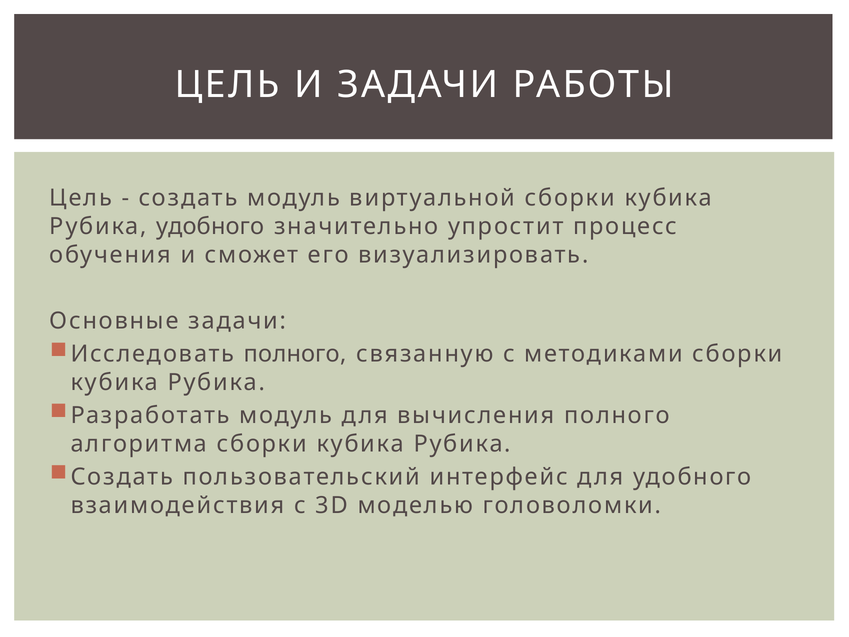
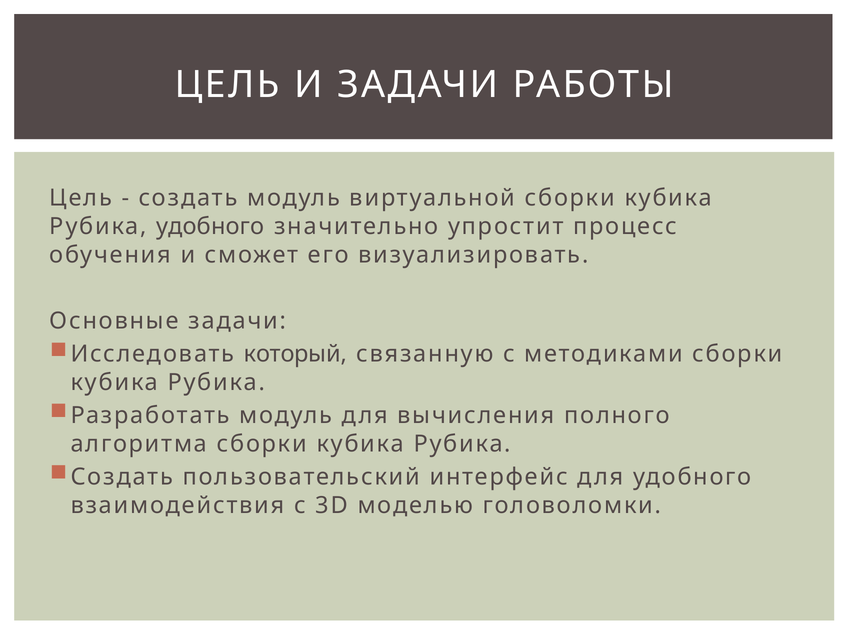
Исследовать полного: полного -> который (295, 354)
